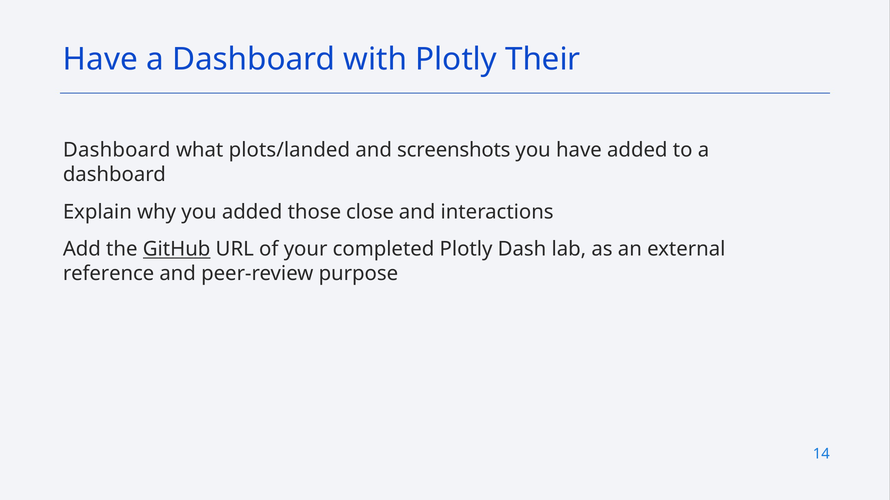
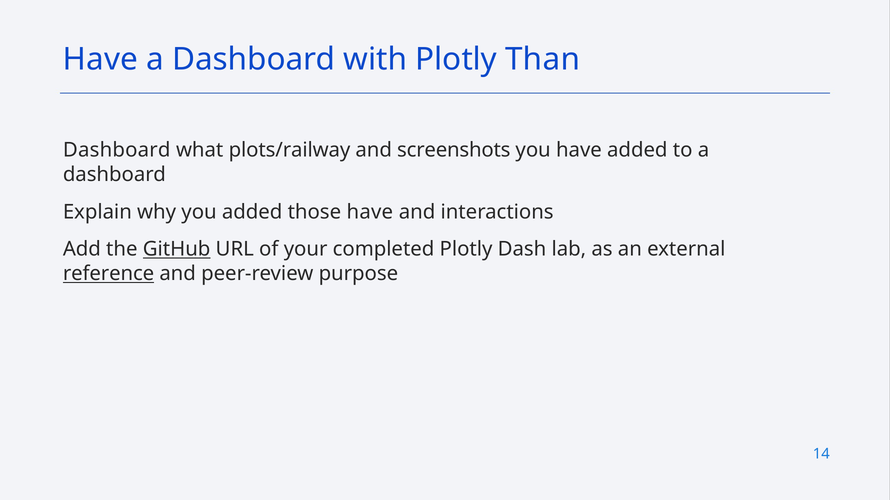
Their: Their -> Than (543, 59)
plots/landed: plots/landed -> plots/railway (289, 150)
those close: close -> have (370, 212)
reference underline: none -> present (109, 274)
